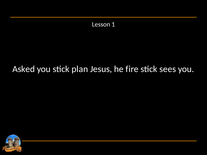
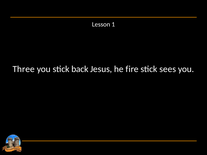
Asked: Asked -> Three (24, 69)
plan: plan -> back (80, 69)
